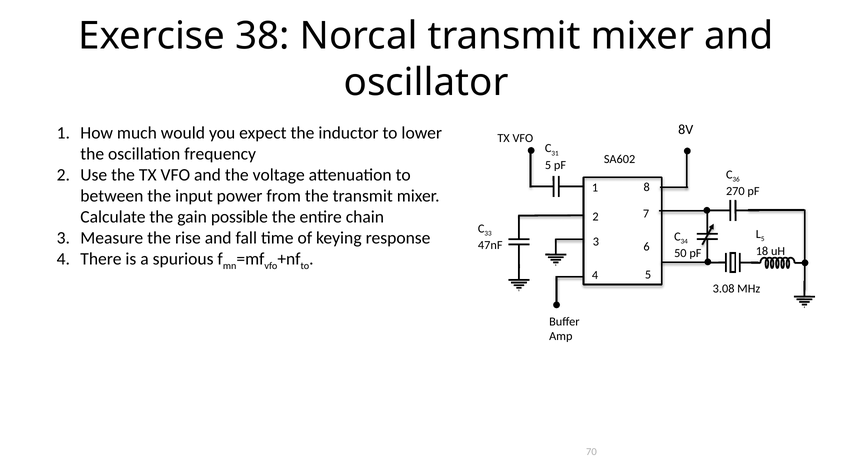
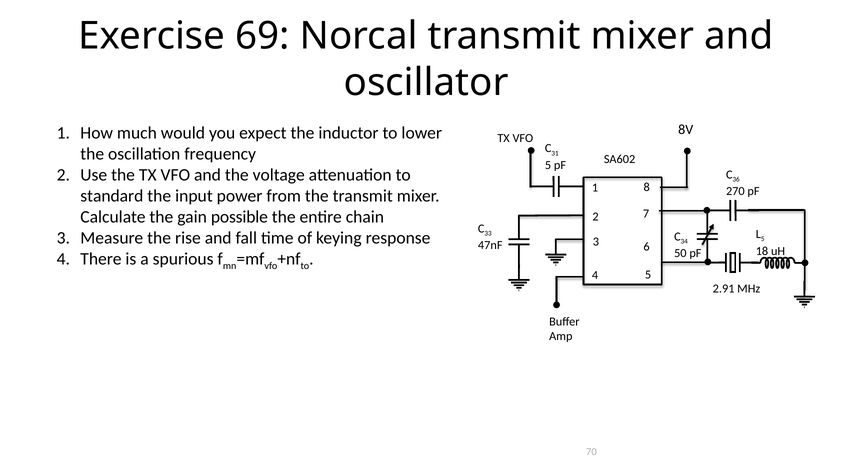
38: 38 -> 69 (262, 36)
between: between -> standard (112, 196)
3.08: 3.08 -> 2.91 (724, 289)
